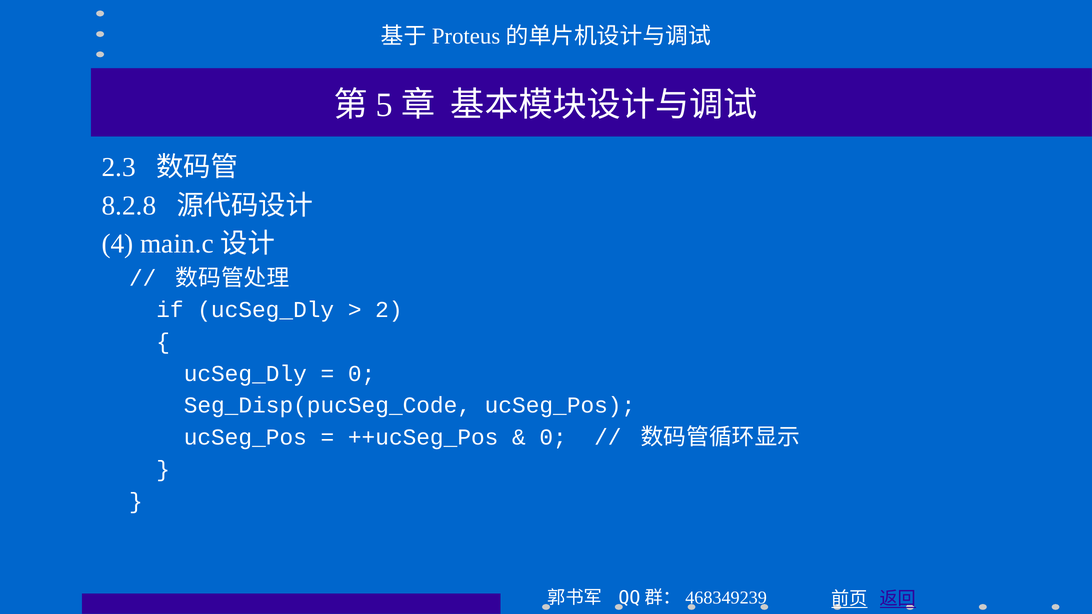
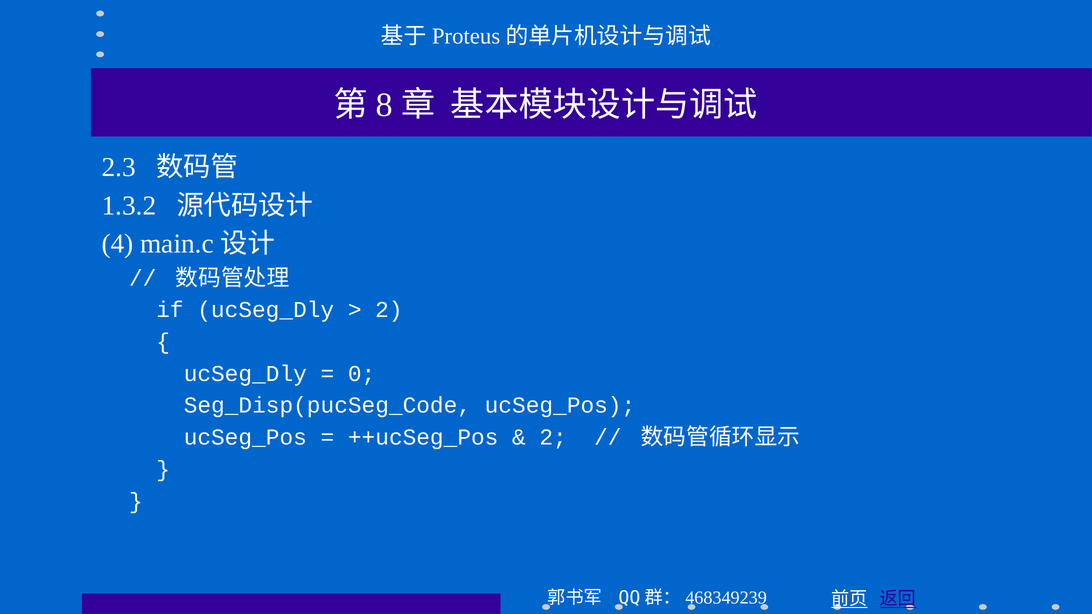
5: 5 -> 8 (384, 105)
8.2.8: 8.2.8 -> 1.3.2 (129, 206)
0: 0 -> 2 (553, 437)
